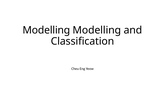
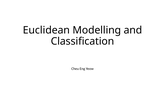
Modelling: Modelling -> Euclidean (46, 30)
